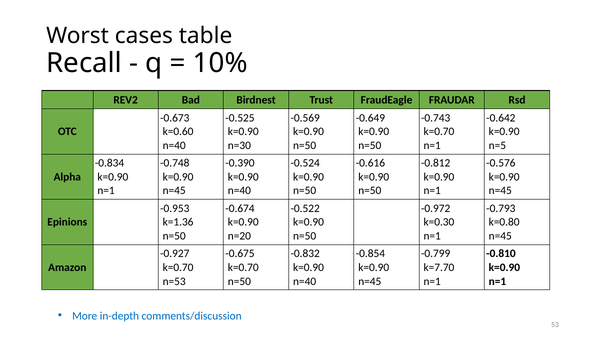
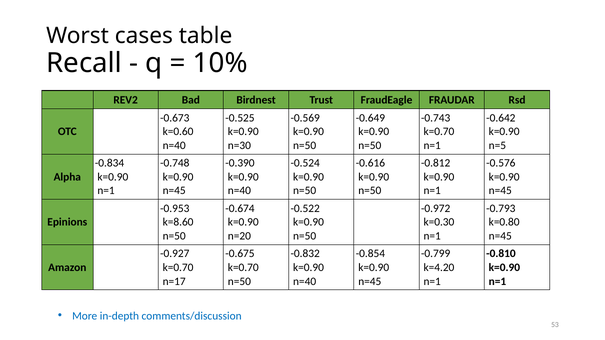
k=1.36: k=1.36 -> k=8.60 (178, 222)
k=7.70: k=7.70 -> k=4.20 (439, 268)
n=53: n=53 -> n=17 (174, 282)
